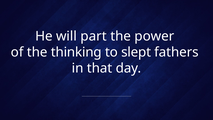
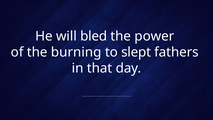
part: part -> bled (94, 36)
thinking: thinking -> burning (76, 52)
